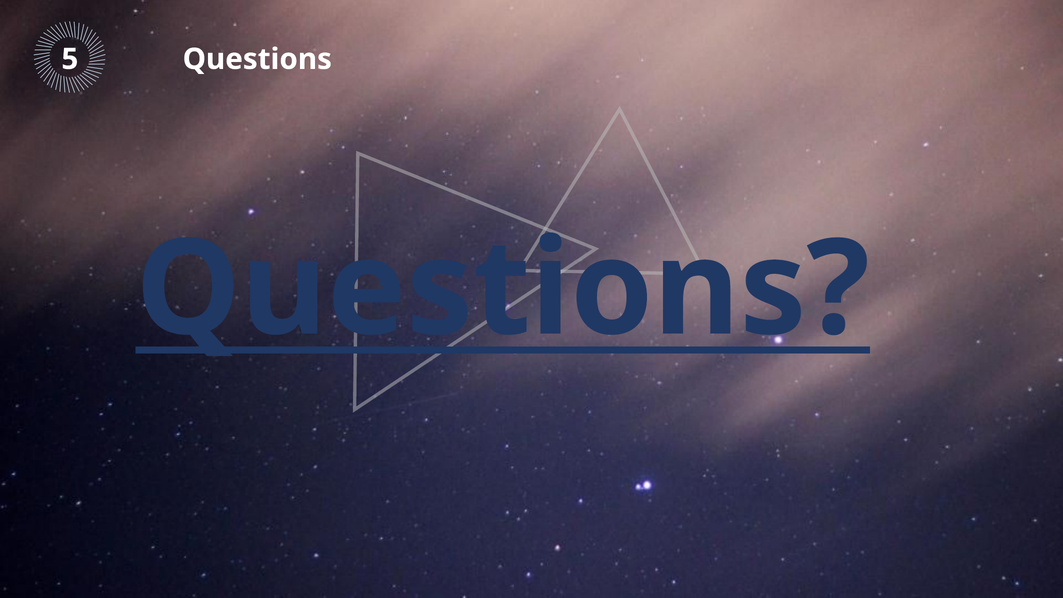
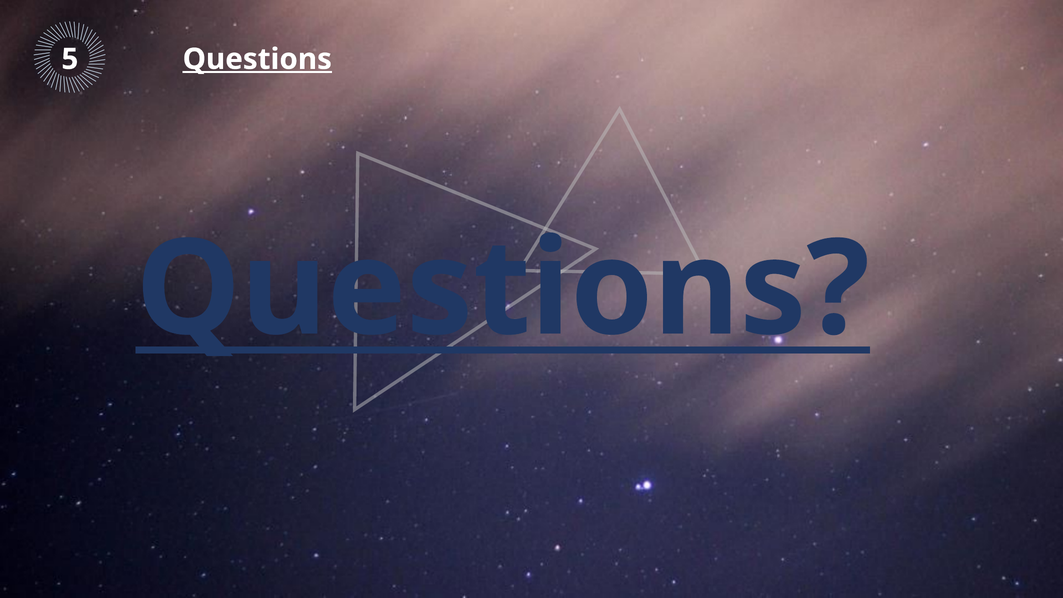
Questions underline: none -> present (257, 59)
